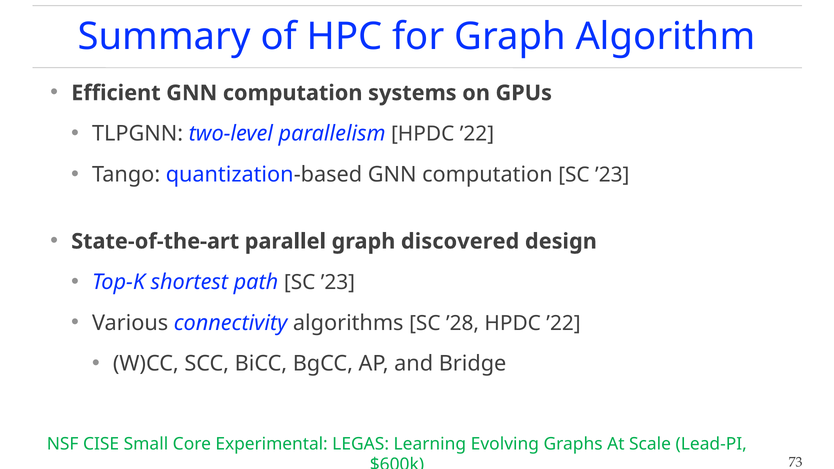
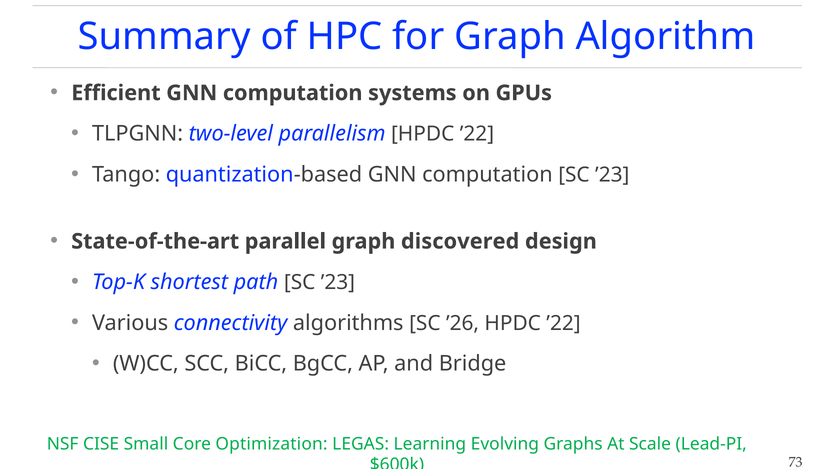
’28: ’28 -> ’26 (463, 323)
Experimental: Experimental -> Optimization (272, 444)
